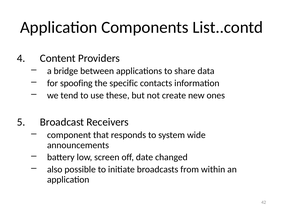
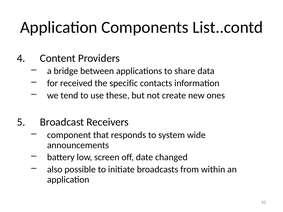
spoofing: spoofing -> received (76, 83)
